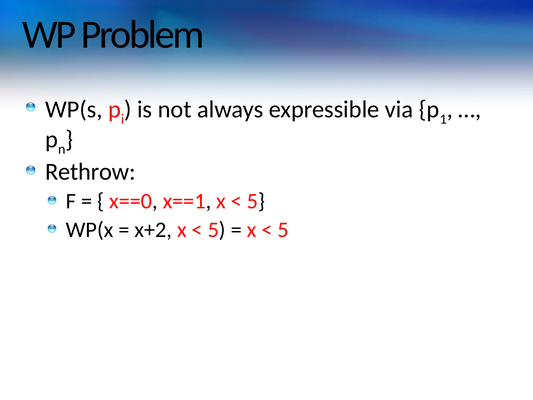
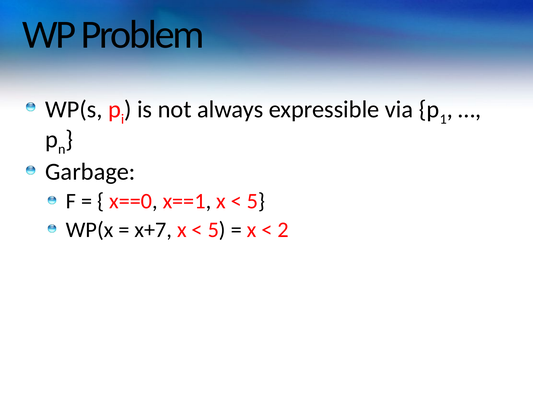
Rethrow: Rethrow -> Garbage (90, 172)
x+2: x+2 -> x+7 (153, 230)
5: 5 -> 2 (283, 230)
